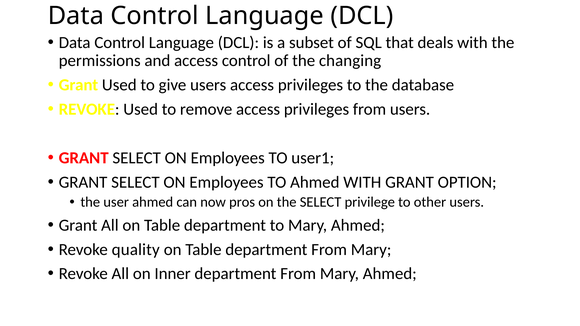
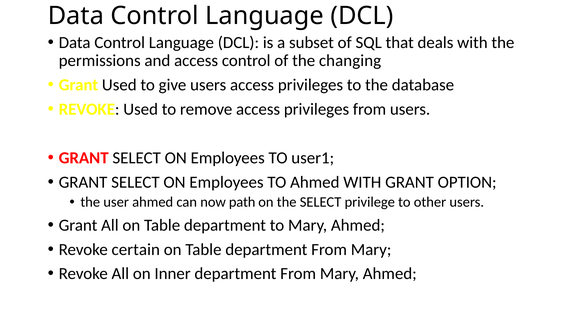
pros: pros -> path (242, 202)
quality: quality -> certain (136, 250)
